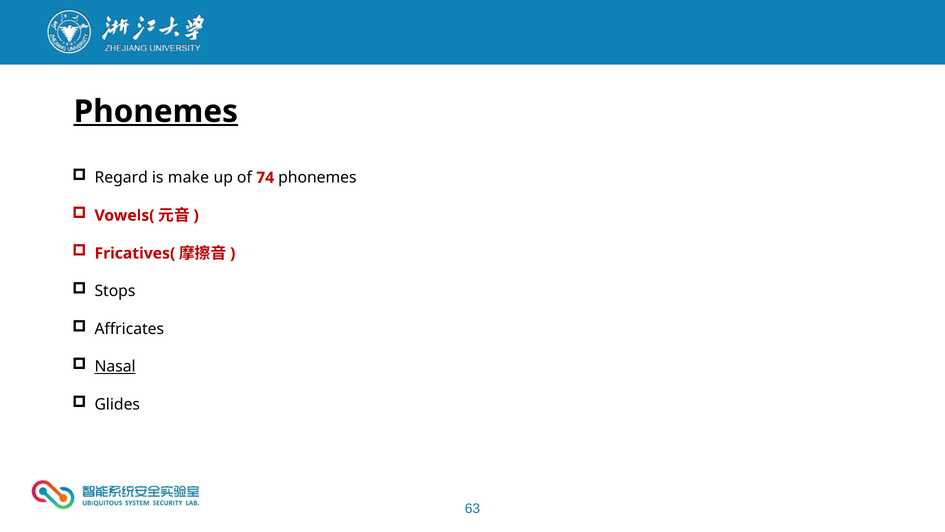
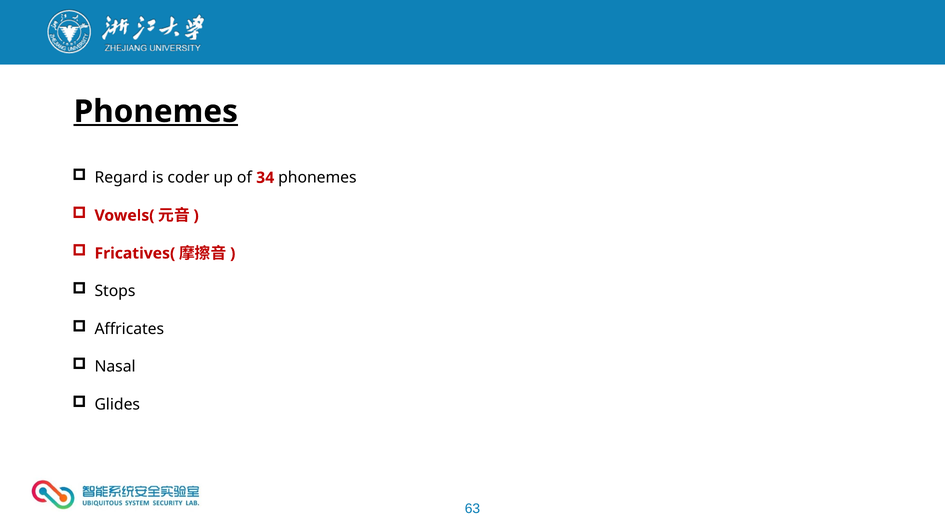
make: make -> coder (188, 178)
74: 74 -> 34 (265, 178)
Nasal underline: present -> none (115, 366)
